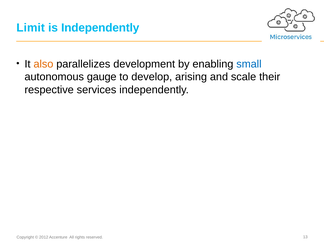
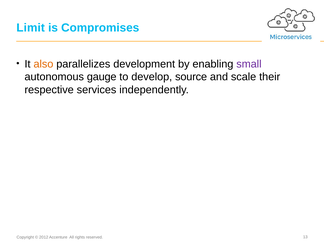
is Independently: Independently -> Compromises (100, 28)
small colour: blue -> purple (249, 64)
arising: arising -> source (191, 77)
